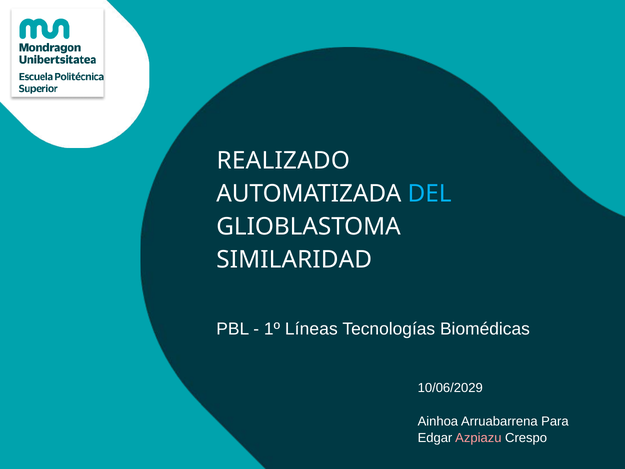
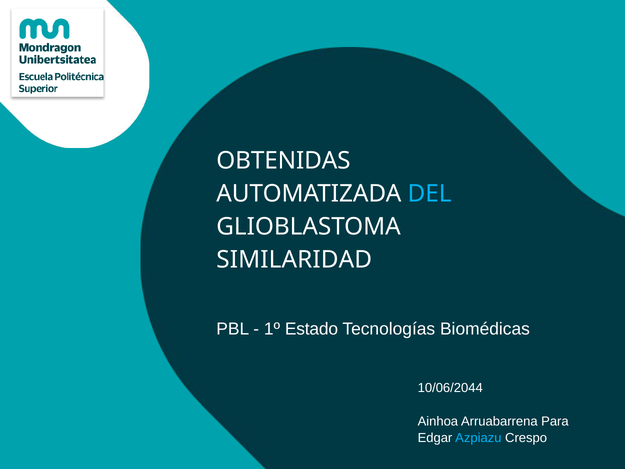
REALIZADO: REALIZADO -> OBTENIDAS (283, 161)
Líneas: Líneas -> Estado (311, 329)
10/06/2029: 10/06/2029 -> 10/06/2044 (450, 388)
Azpiazu colour: pink -> light blue (478, 437)
